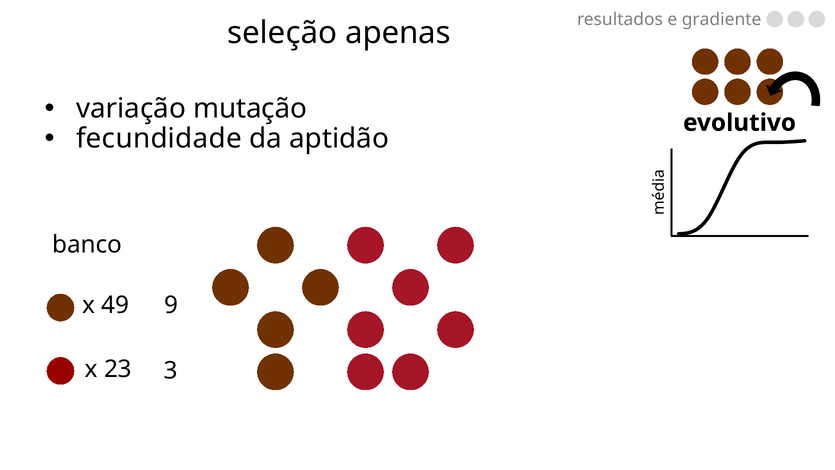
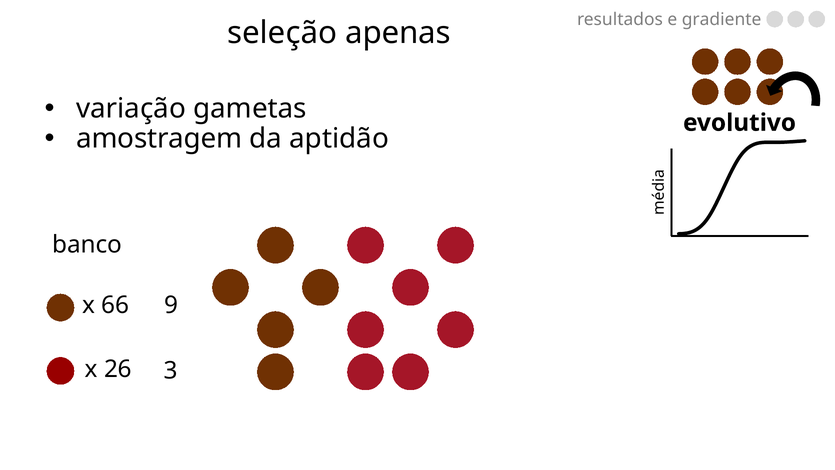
mutação: mutação -> gametas (250, 109)
fecundidade: fecundidade -> amostragem (159, 139)
49: 49 -> 66 (115, 305)
23: 23 -> 26 (118, 369)
